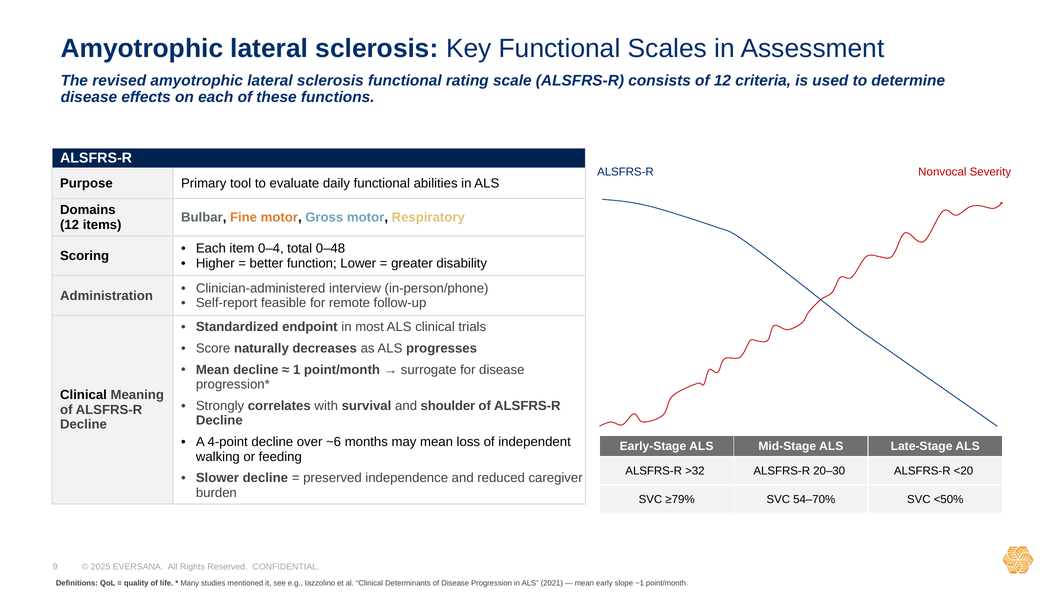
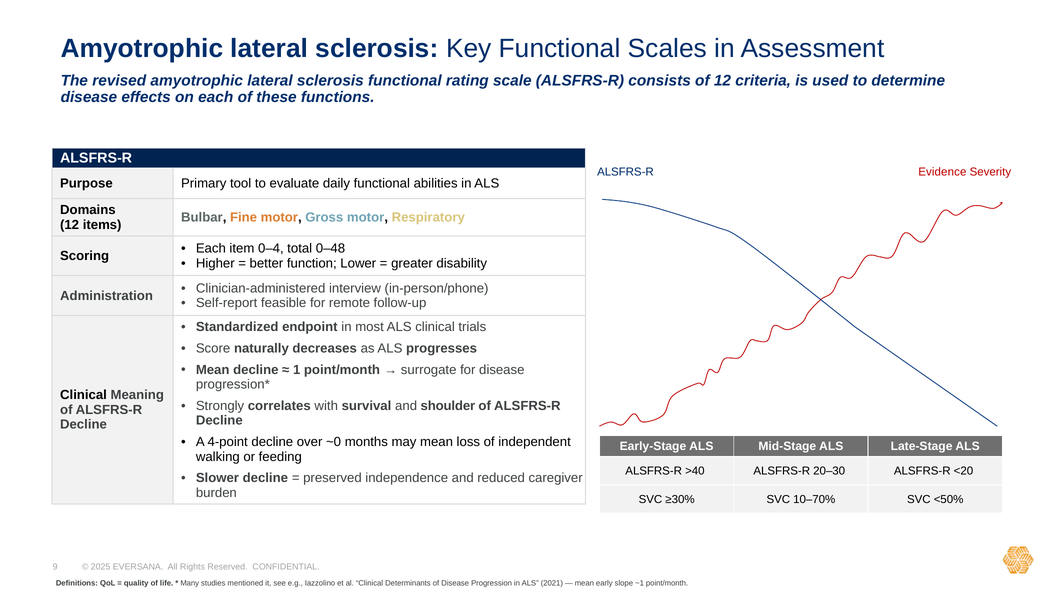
Nonvocal: Nonvocal -> Evidence (942, 172)
~6: ~6 -> ~0 (334, 442)
>32: >32 -> >40 (695, 471)
≥79%: ≥79% -> ≥30% (680, 500)
54–70%: 54–70% -> 10–70% (814, 500)
